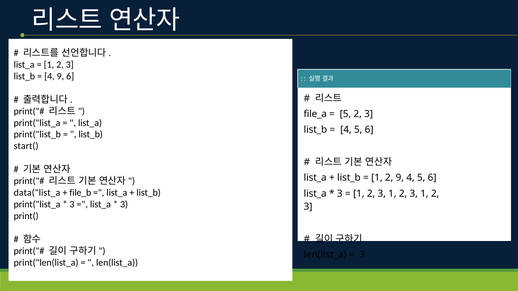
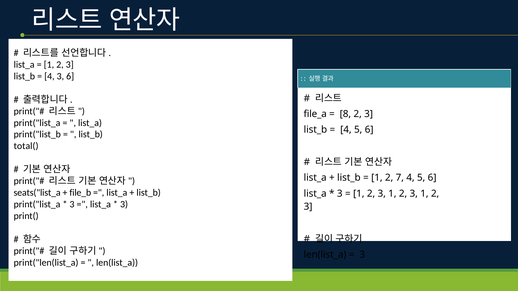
4 9: 9 -> 3 (60, 76)
5: 5 -> 8 (345, 114)
start(: start( -> total( (26, 146)
2 9: 9 -> 7 (400, 178)
data("list_a: data("list_a -> seats("list_a (37, 193)
